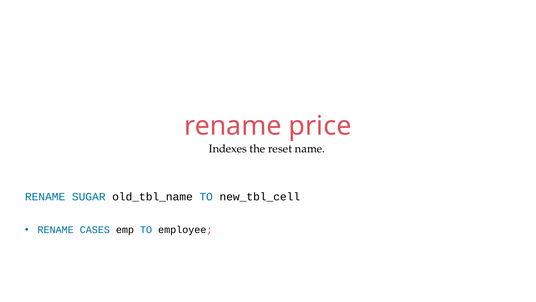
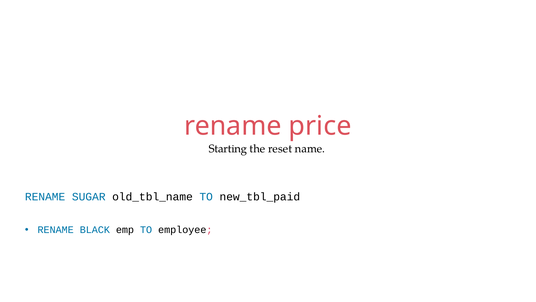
Indexes: Indexes -> Starting (228, 149)
new_tbl_cell: new_tbl_cell -> new_tbl_paid (260, 197)
CASES: CASES -> BLACK (95, 230)
